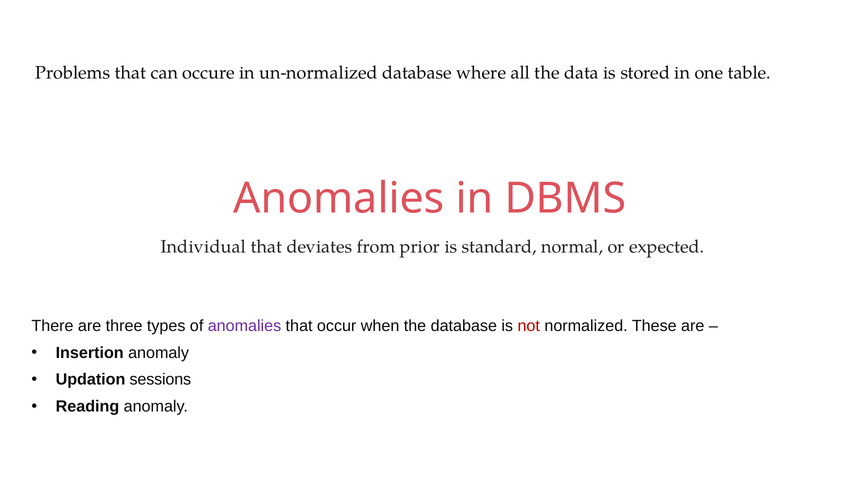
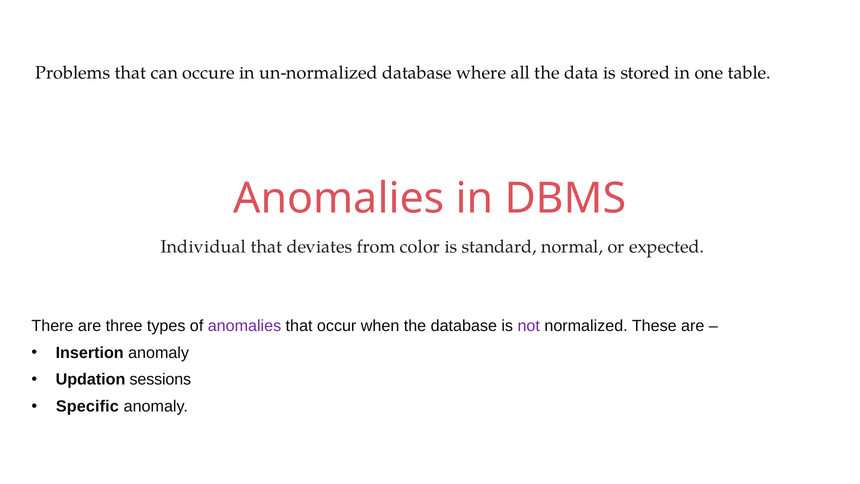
prior: prior -> color (420, 247)
not colour: red -> purple (529, 326)
Reading: Reading -> Specific (87, 406)
